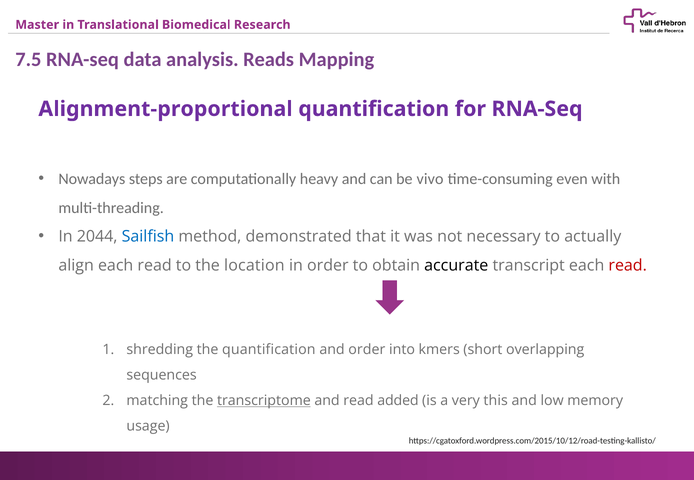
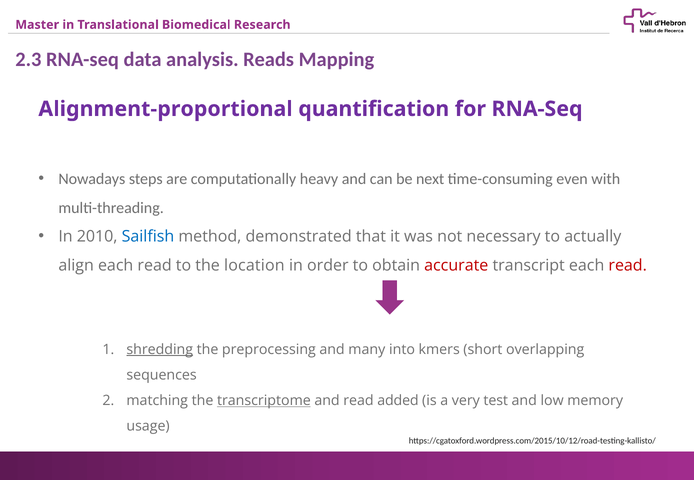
7.5: 7.5 -> 2.3 (28, 59)
vivo: vivo -> next (430, 179)
2044: 2044 -> 2010 (97, 237)
accurate colour: black -> red (456, 266)
shredding underline: none -> present (160, 350)
the quantification: quantification -> preprocessing (269, 350)
and order: order -> many (367, 350)
this: this -> test (496, 401)
